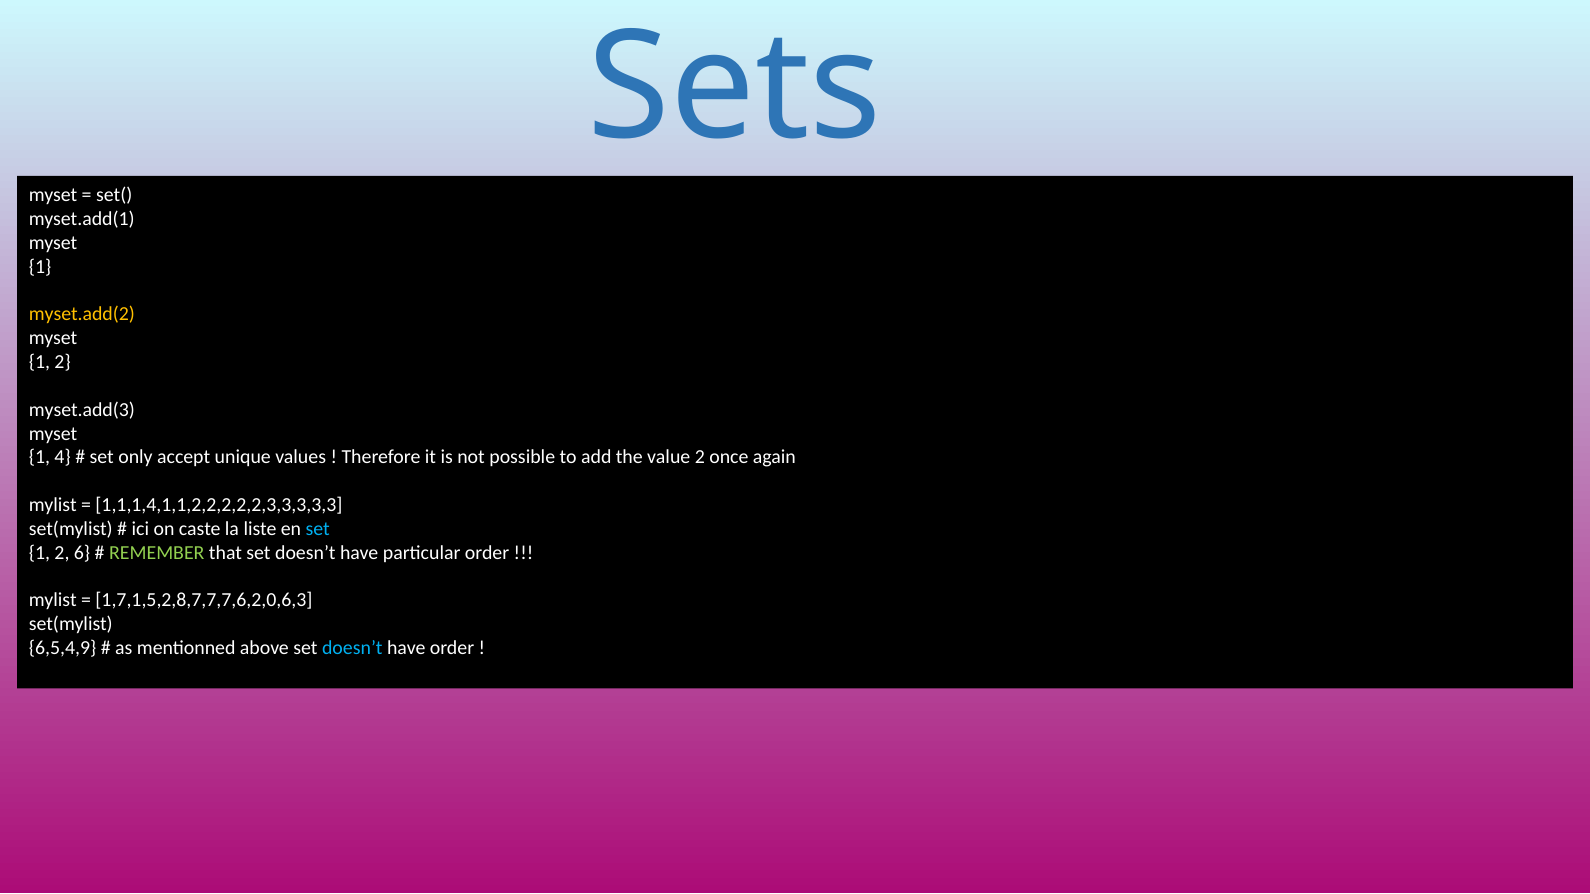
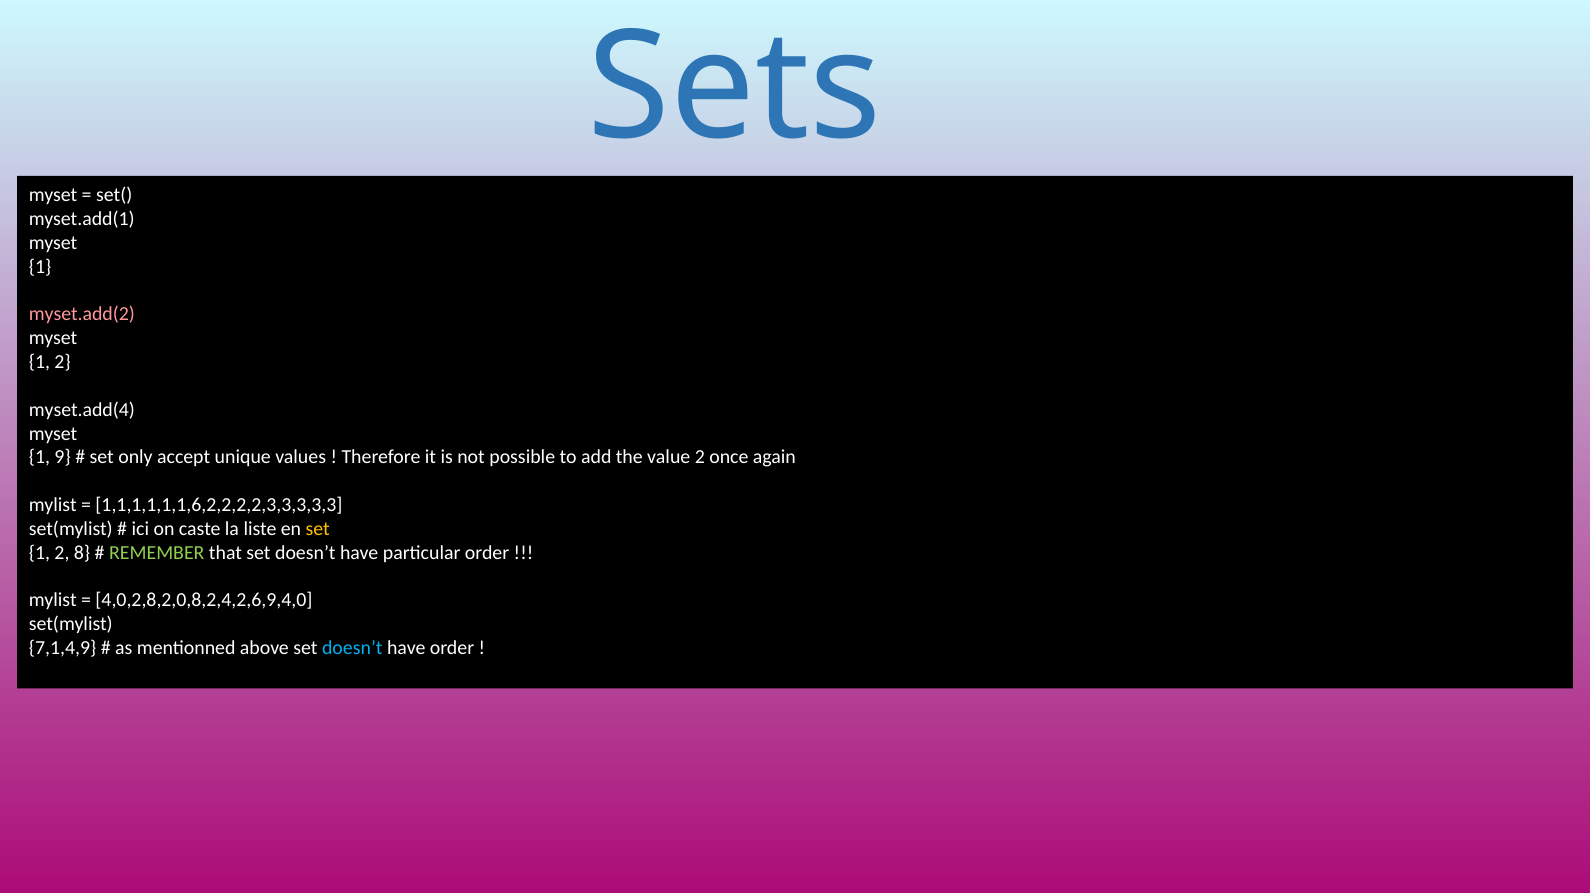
myset.add(2 colour: yellow -> pink (82, 314)
myset.add(3: myset.add(3 -> myset.add(4 (82, 410)
4: 4 -> 9 (63, 458)
1,1,1,4,1,1,2,2,2,2,2,3,3,3,3,3: 1,1,1,4,1,1,2,2,2,2,2,3,3,3,3,3 -> 1,1,1,1,1,1,6,2,2,2,2,3,3,3,3,3 (219, 505)
set colour: light blue -> yellow (318, 529)
6: 6 -> 8 (82, 553)
1,7,1,5,2,8,7,7,7,6,2,0,6,3: 1,7,1,5,2,8,7,7,7,6,2,0,6,3 -> 4,0,2,8,2,0,8,2,4,2,6,9,4,0 (204, 601)
6,5,4,9: 6,5,4,9 -> 7,1,4,9 (63, 648)
